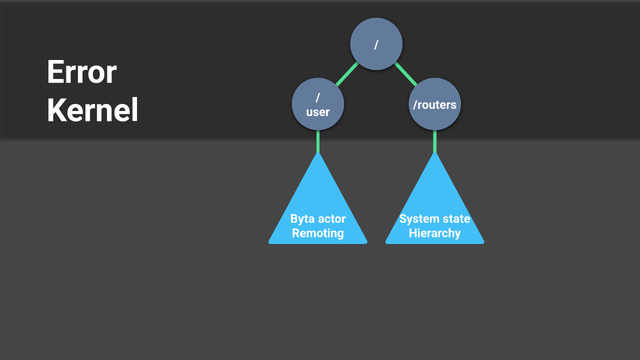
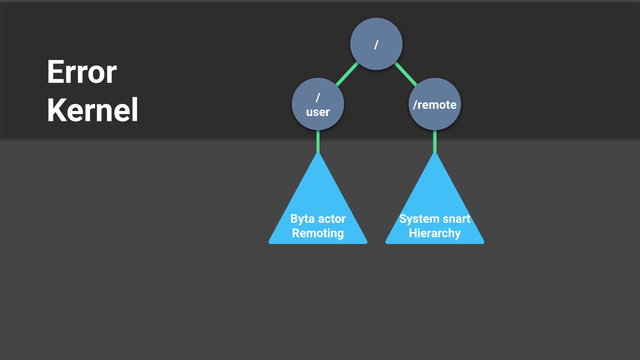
/routers: /routers -> /remote (435, 105)
state: state -> snart (457, 219)
